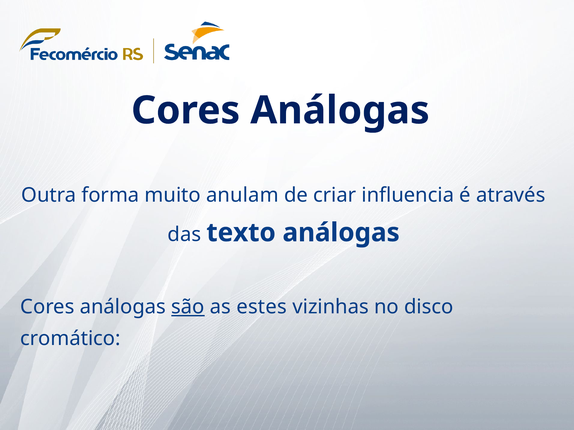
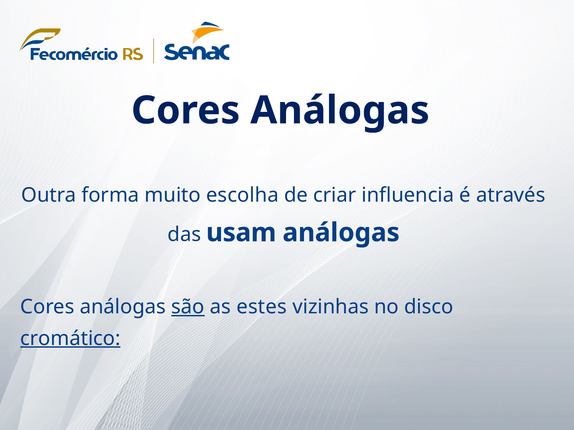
anulam: anulam -> escolha (242, 195)
texto: texto -> usam (241, 233)
cromático underline: none -> present (70, 339)
